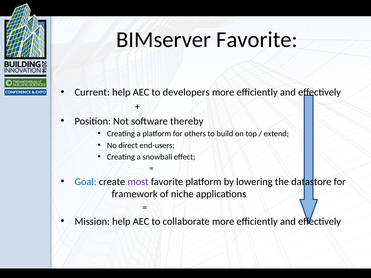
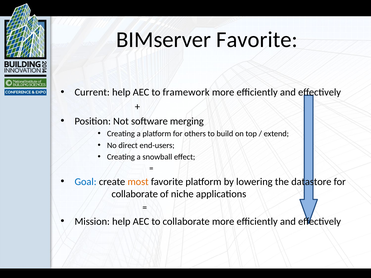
developers: developers -> framework (186, 92)
thereby: thereby -> merging (187, 121)
most colour: purple -> orange (138, 182)
framework: framework -> collaborate (135, 194)
